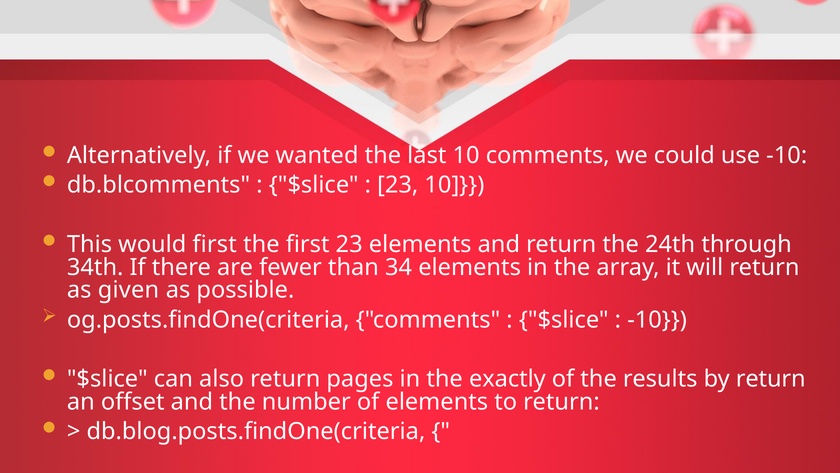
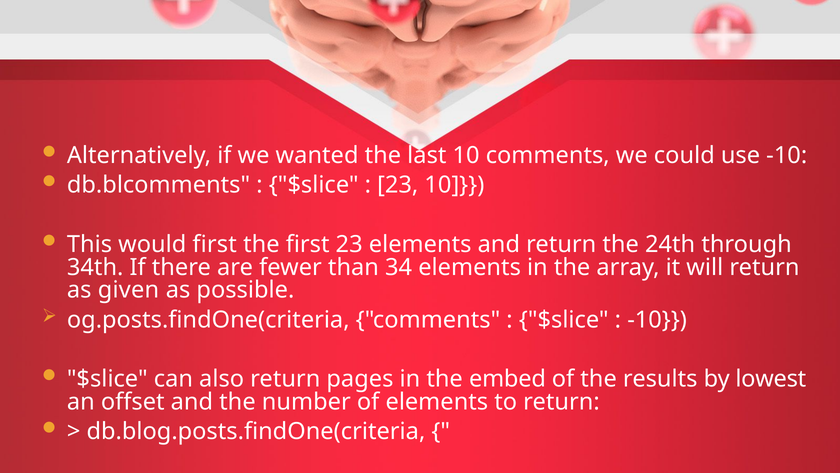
exactly: exactly -> embed (507, 379)
by return: return -> lowest (771, 379)
